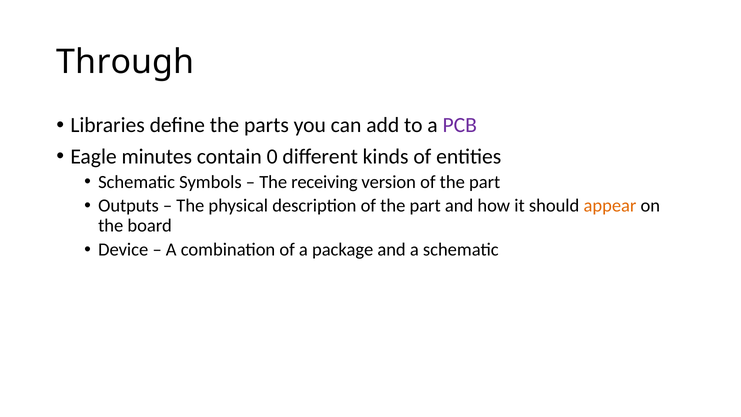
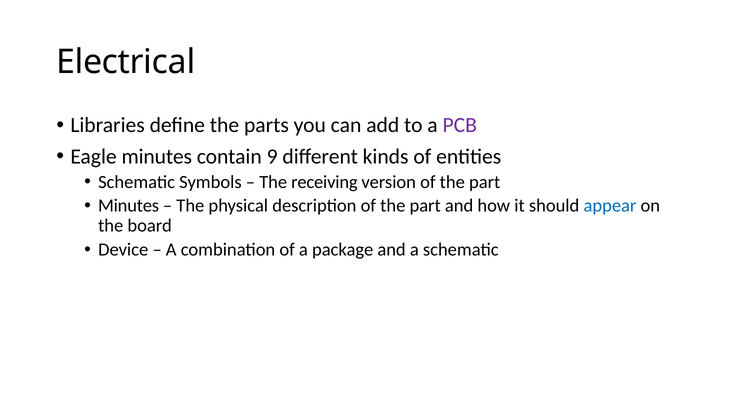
Through: Through -> Electrical (126, 62)
0: 0 -> 9 (272, 156)
Outputs: Outputs -> Minutes (129, 206)
appear colour: orange -> blue (610, 206)
